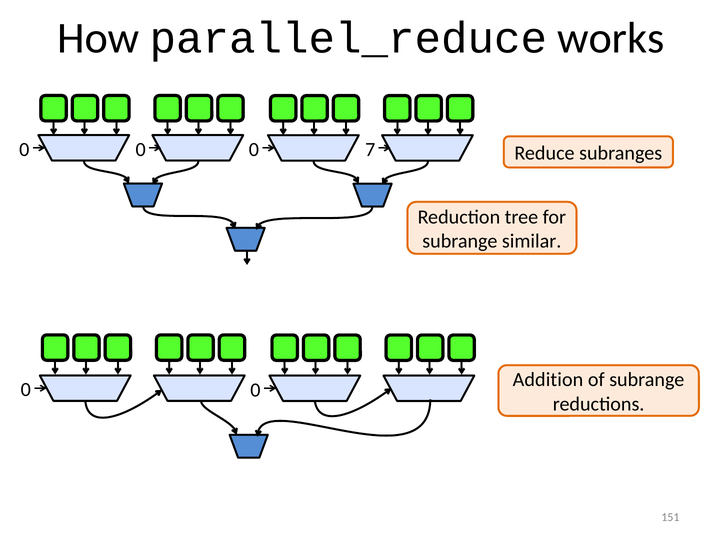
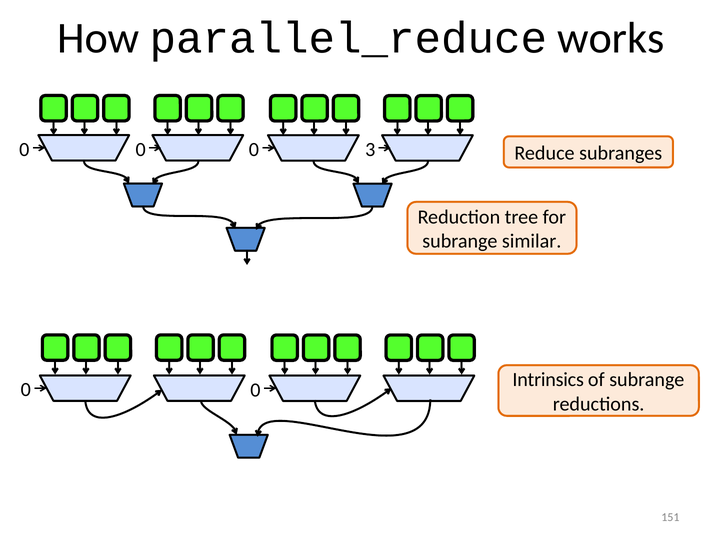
7: 7 -> 3 (370, 150)
Addition: Addition -> Intrinsics (548, 380)
